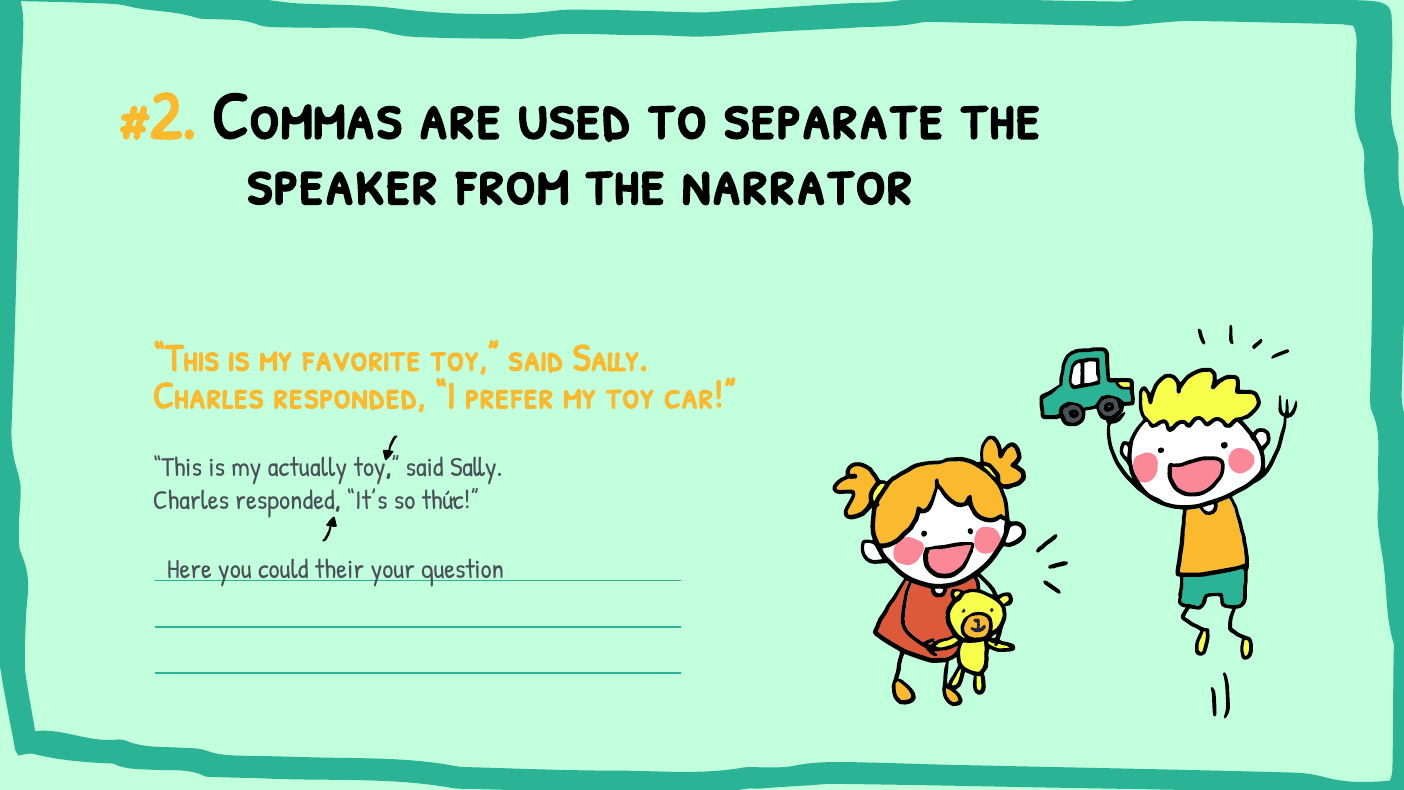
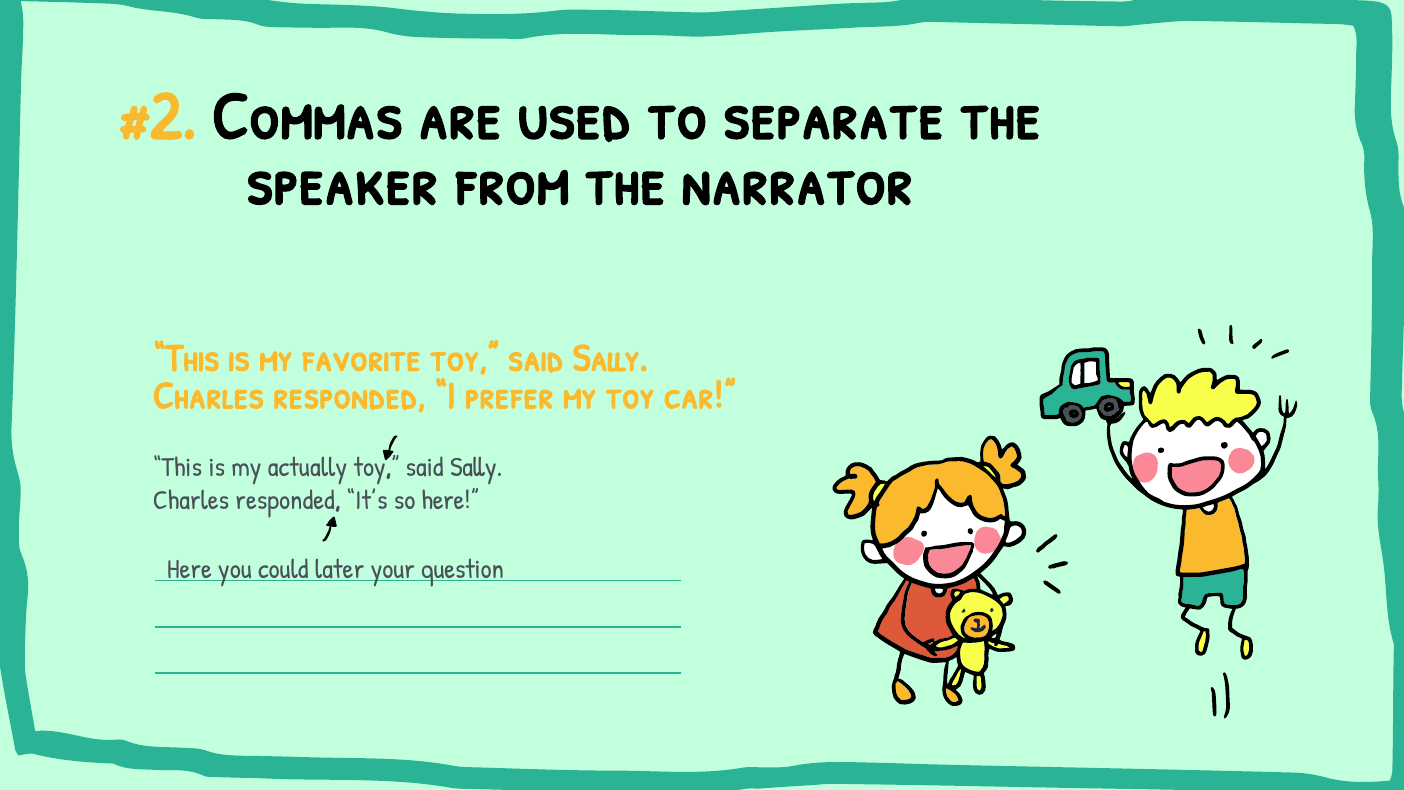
so thức: thức -> here (450, 500)
their: their -> later (340, 569)
